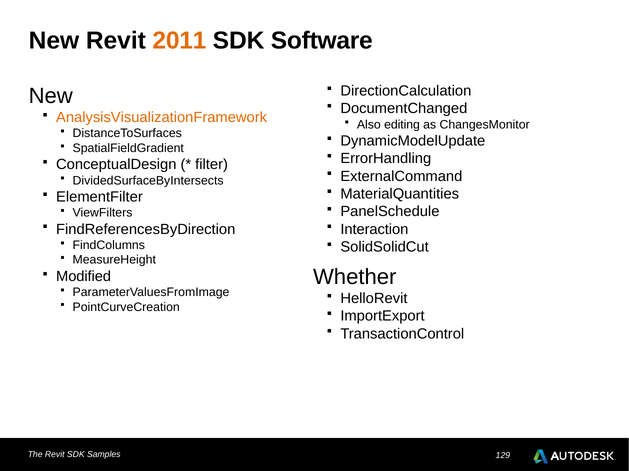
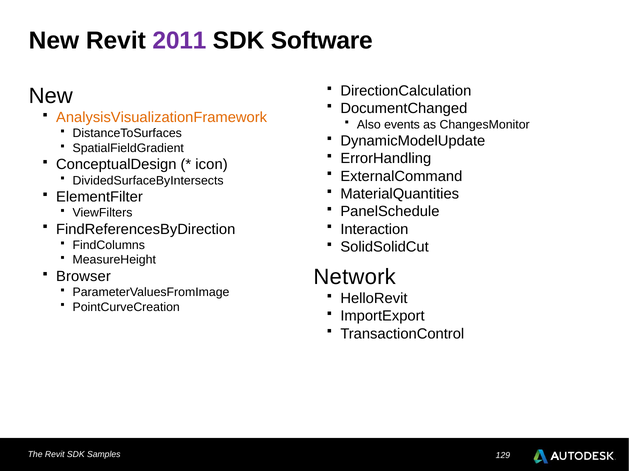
2011 colour: orange -> purple (179, 41)
editing: editing -> events (402, 125)
filter: filter -> icon (212, 165)
Whether: Whether -> Network (355, 277)
Modified: Modified -> Browser (83, 277)
